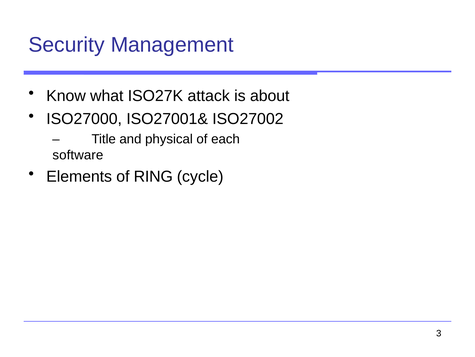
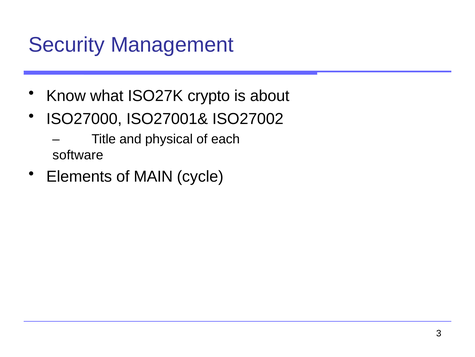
attack: attack -> crypto (209, 96)
RING: RING -> MAIN (153, 176)
